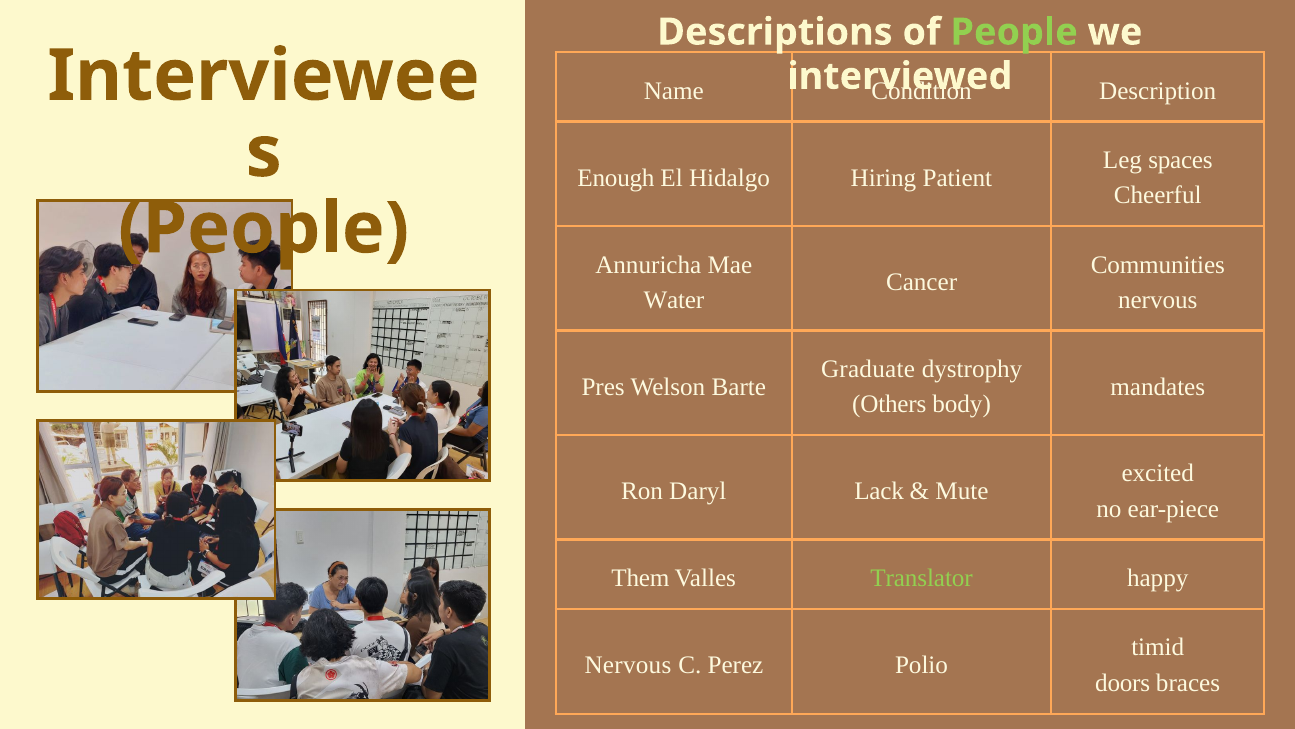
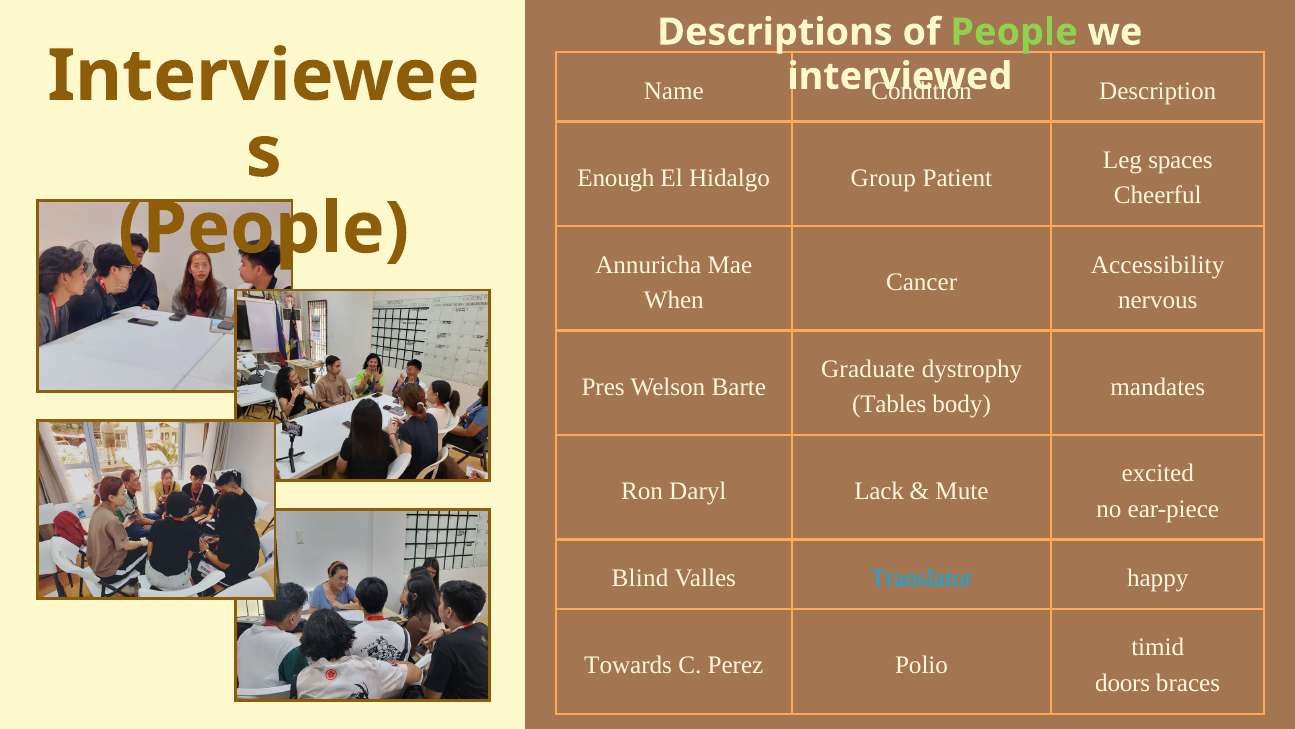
Hiring: Hiring -> Group (883, 178)
Communities: Communities -> Accessibility (1158, 265)
Water: Water -> When (674, 300)
Others: Others -> Tables (889, 404)
Them: Them -> Blind (640, 578)
Translator colour: light green -> light blue (922, 578)
Nervous: Nervous -> Towards (628, 665)
